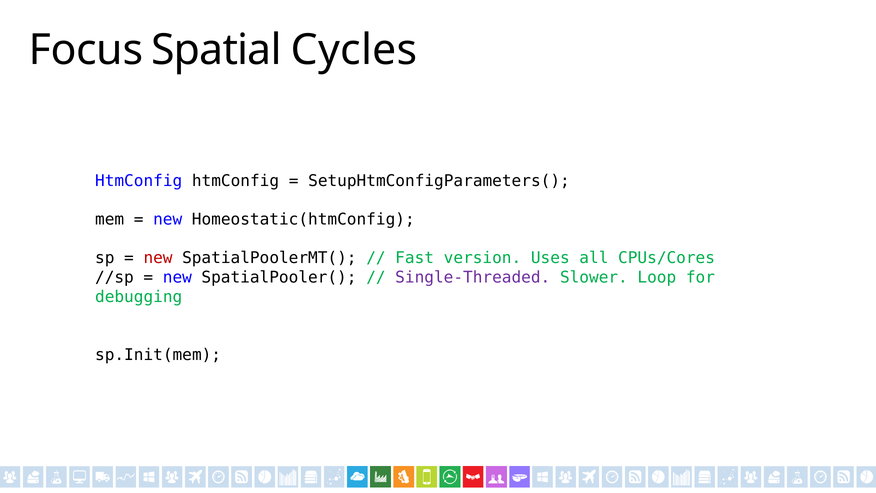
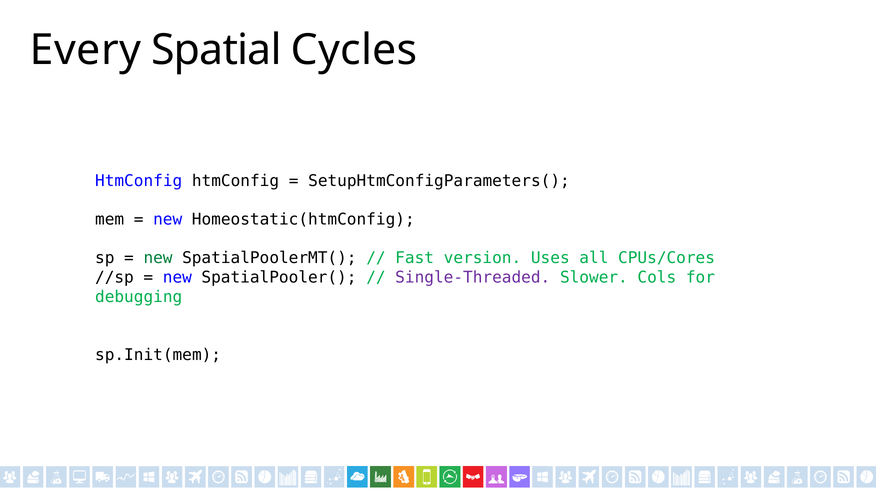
Focus: Focus -> Every (86, 50)
new colour: red -> green (158, 258)
Loop: Loop -> Cols (657, 277)
